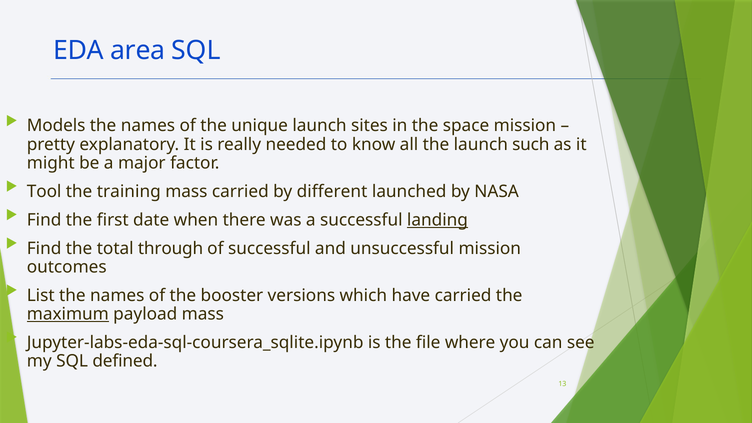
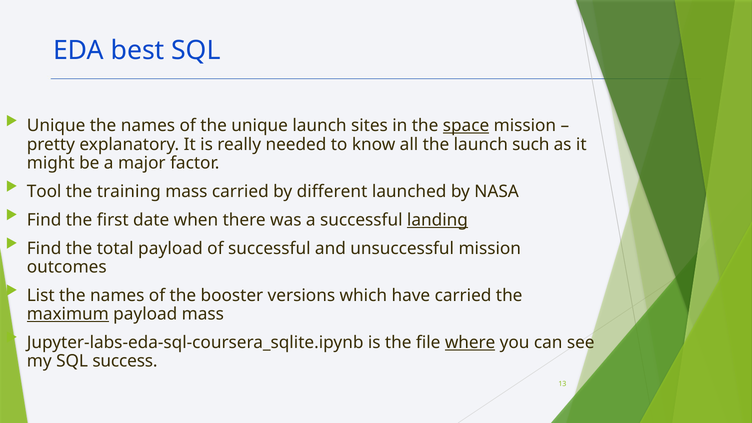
area: area -> best (138, 50)
Models: Models -> Unique (56, 126)
space underline: none -> present (466, 126)
total through: through -> payload (170, 248)
where underline: none -> present (470, 343)
defined: defined -> success (125, 361)
